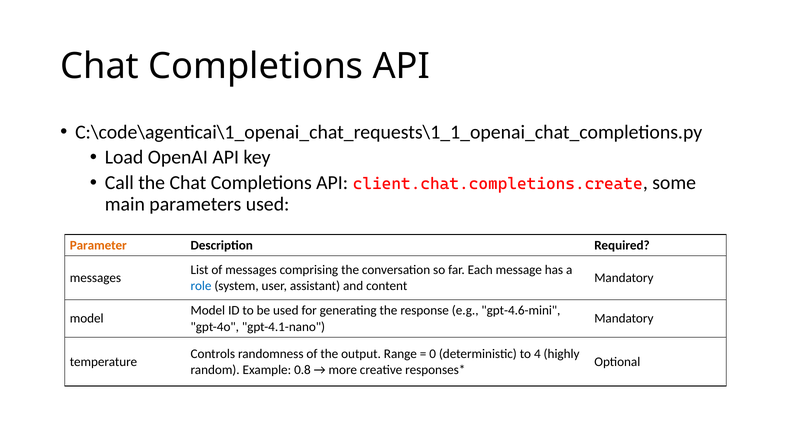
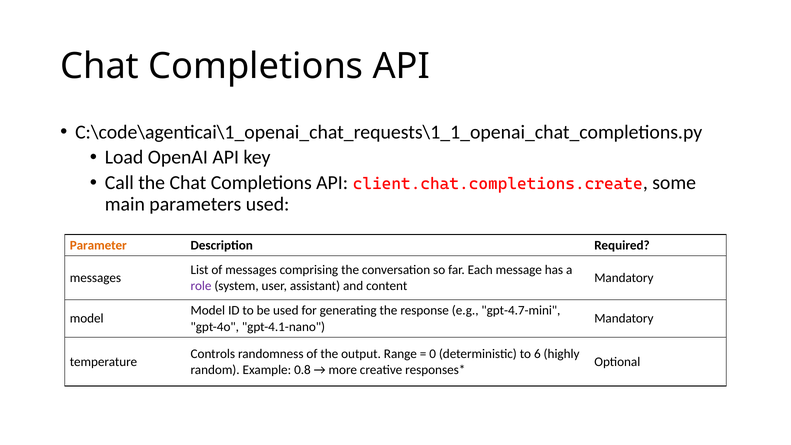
role colour: blue -> purple (201, 286)
gpt-4.6-mini: gpt-4.6-mini -> gpt-4.7-mini (521, 311)
4: 4 -> 6 (537, 354)
